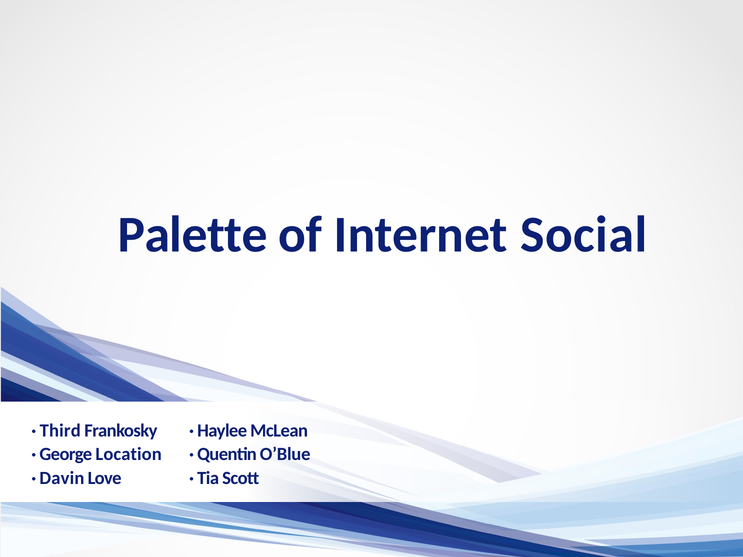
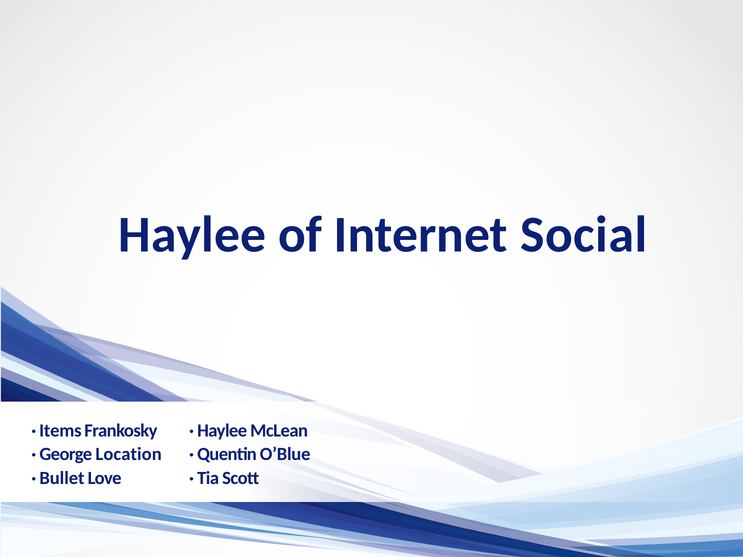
Palette: Palette -> Haylee (192, 235)
Third: Third -> Items (60, 431)
Davin: Davin -> Bullet (62, 478)
